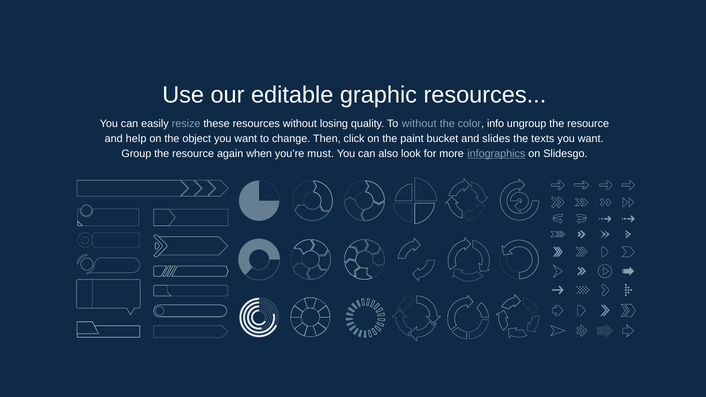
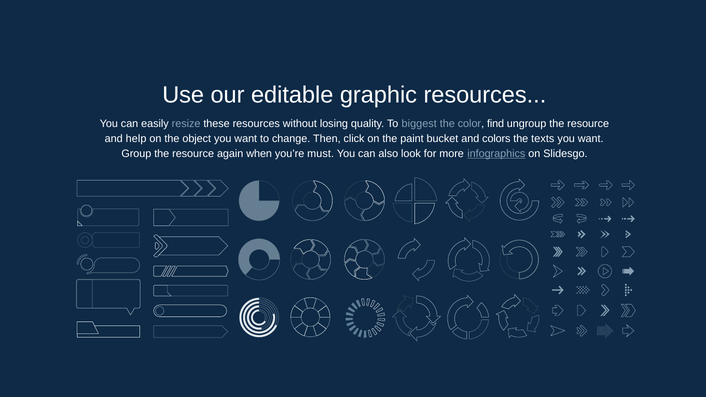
To without: without -> biggest (419, 124)
info: info -> find (496, 124)
slides: slides -> colors (496, 139)
